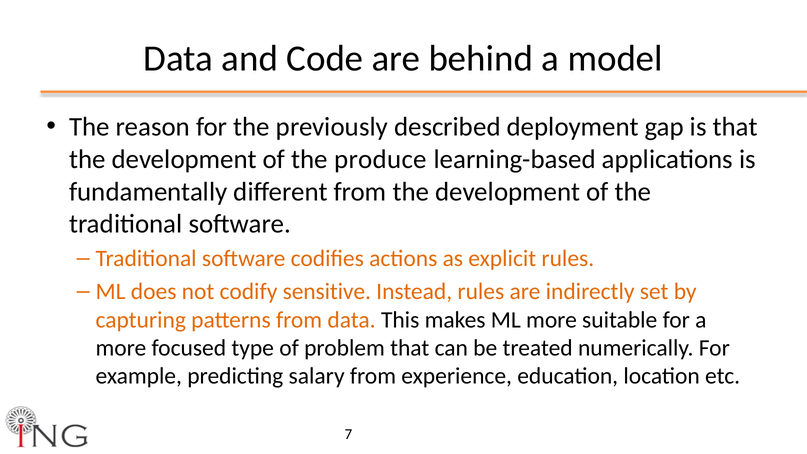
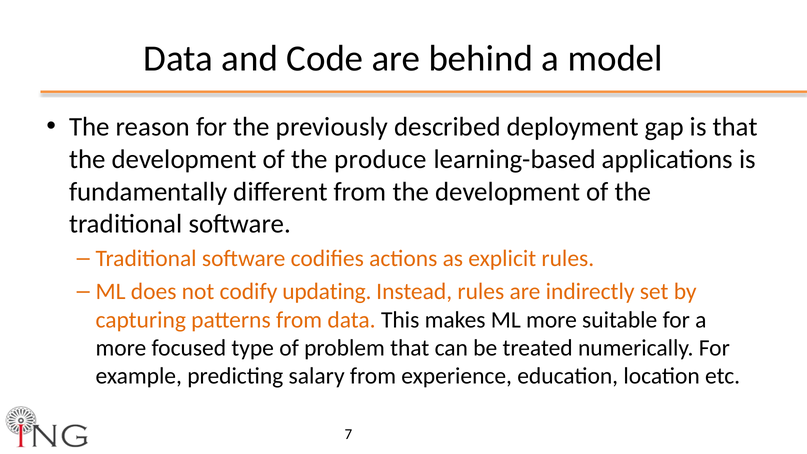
sensitive: sensitive -> updating (327, 292)
